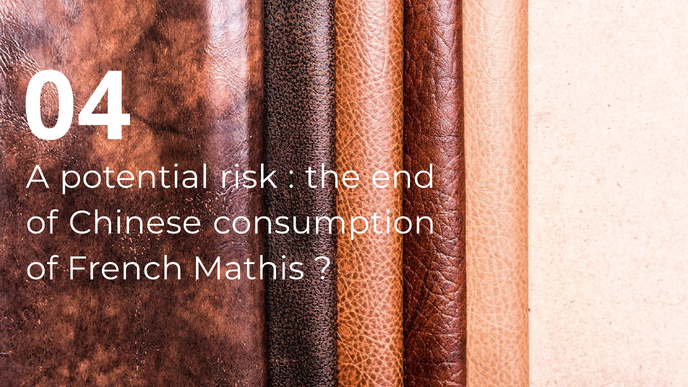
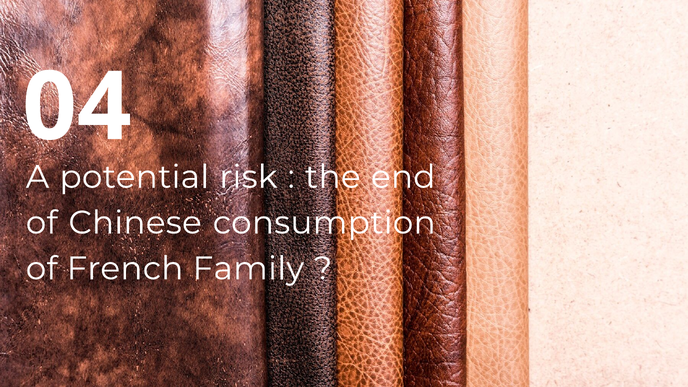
Mathis: Mathis -> Family (248, 269)
